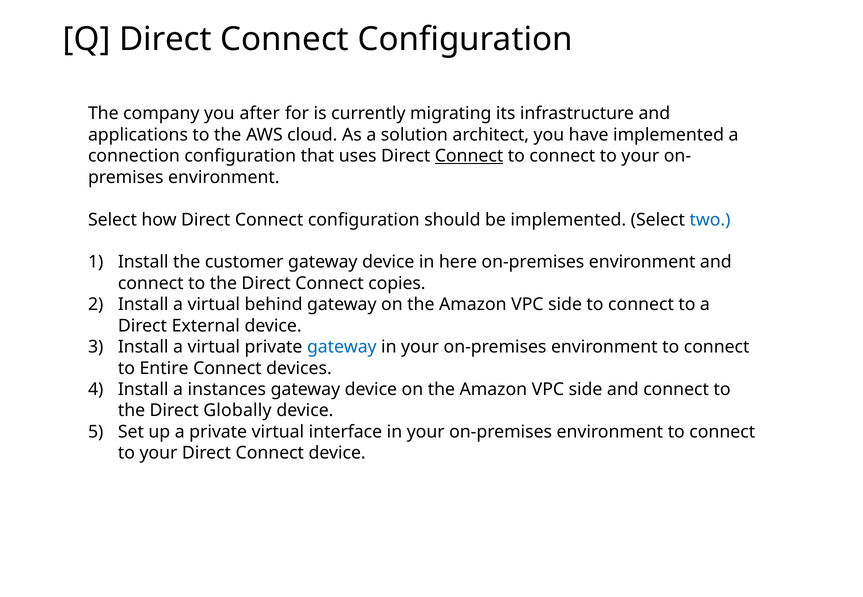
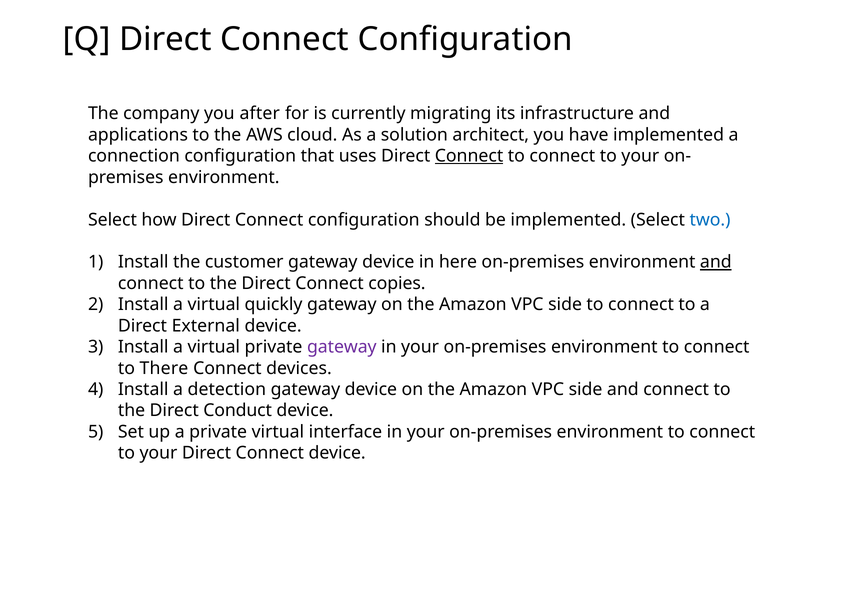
and underline: none -> present (716, 262)
behind: behind -> quickly (274, 305)
gateway colour: blue -> purple (342, 347)
Entire: Entire -> There (164, 369)
instances: instances -> detection (227, 390)
Globally: Globally -> Conduct (238, 411)
